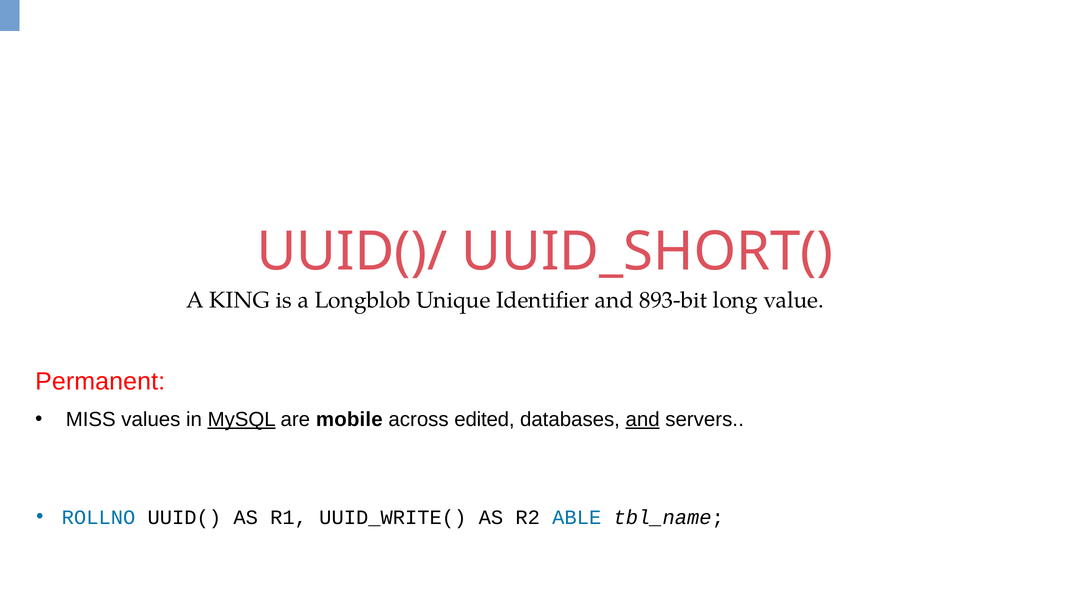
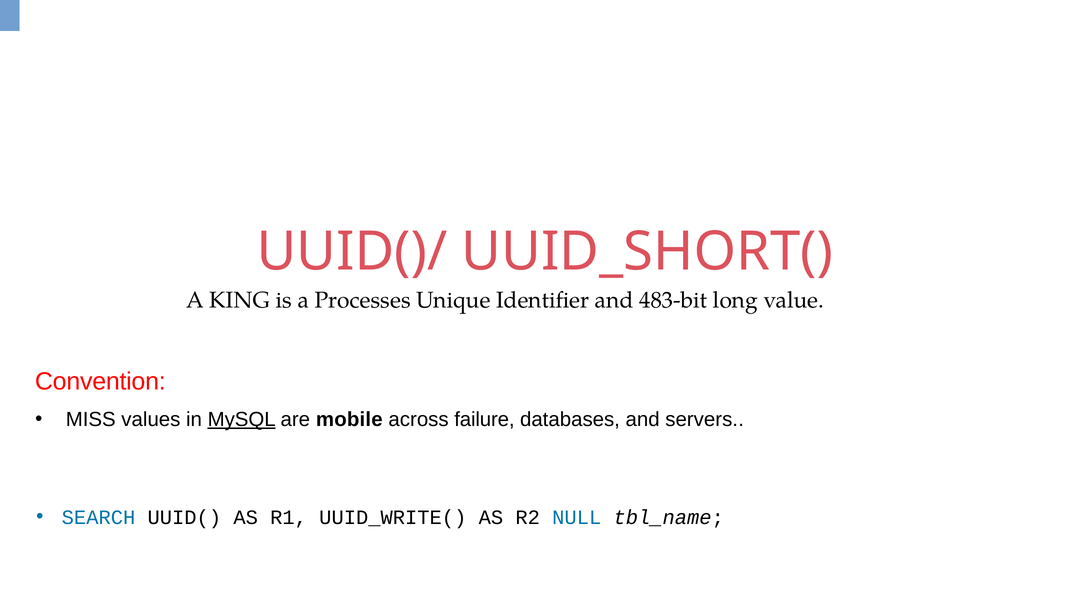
Longblob: Longblob -> Processes (363, 300)
893-bit: 893-bit -> 483-bit (673, 300)
Permanent: Permanent -> Convention (100, 382)
edited: edited -> failure (484, 420)
and underline: present -> none (643, 420)
ROLLNO: ROLLNO -> SEARCH (99, 517)
ABLE: ABLE -> NULL (577, 517)
